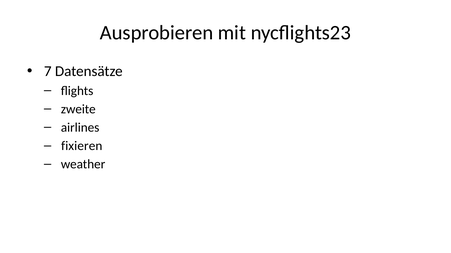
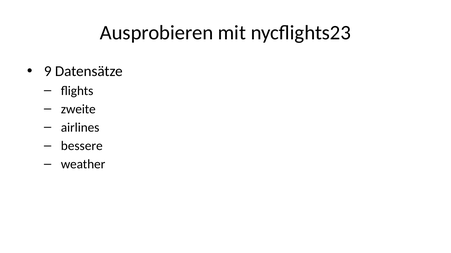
7: 7 -> 9 (48, 72)
fixieren: fixieren -> bessere (82, 146)
